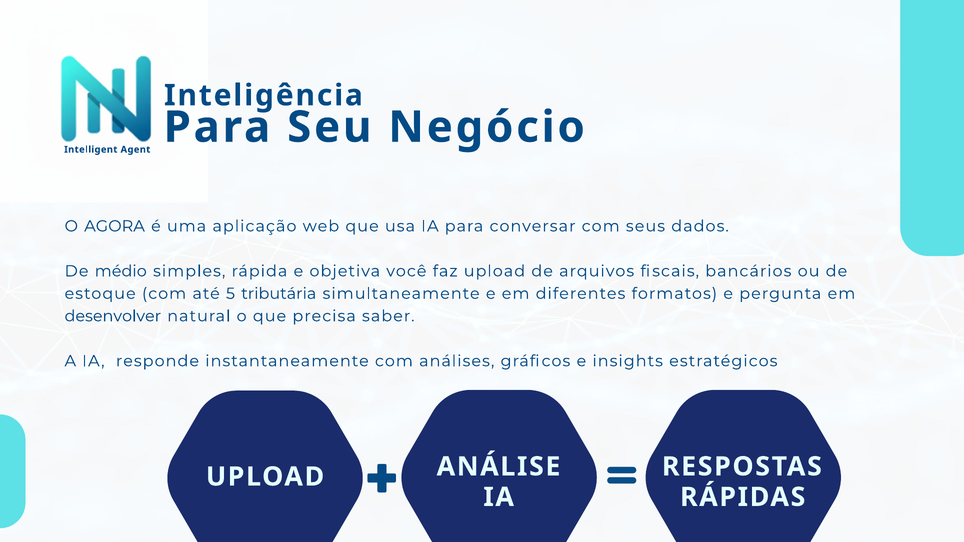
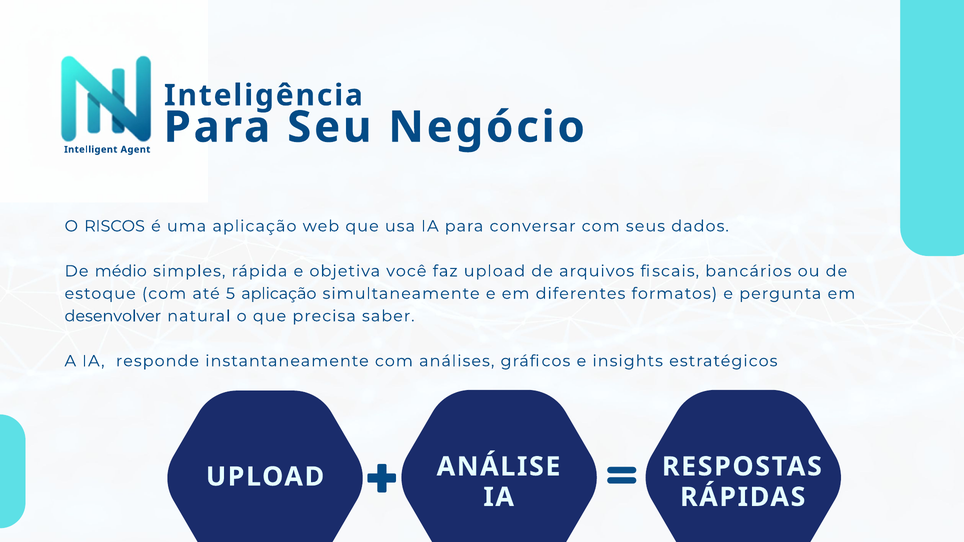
AGORA: AGORA -> RISCOS (115, 226)
5 tributária: tributária -> aplicação (279, 294)
